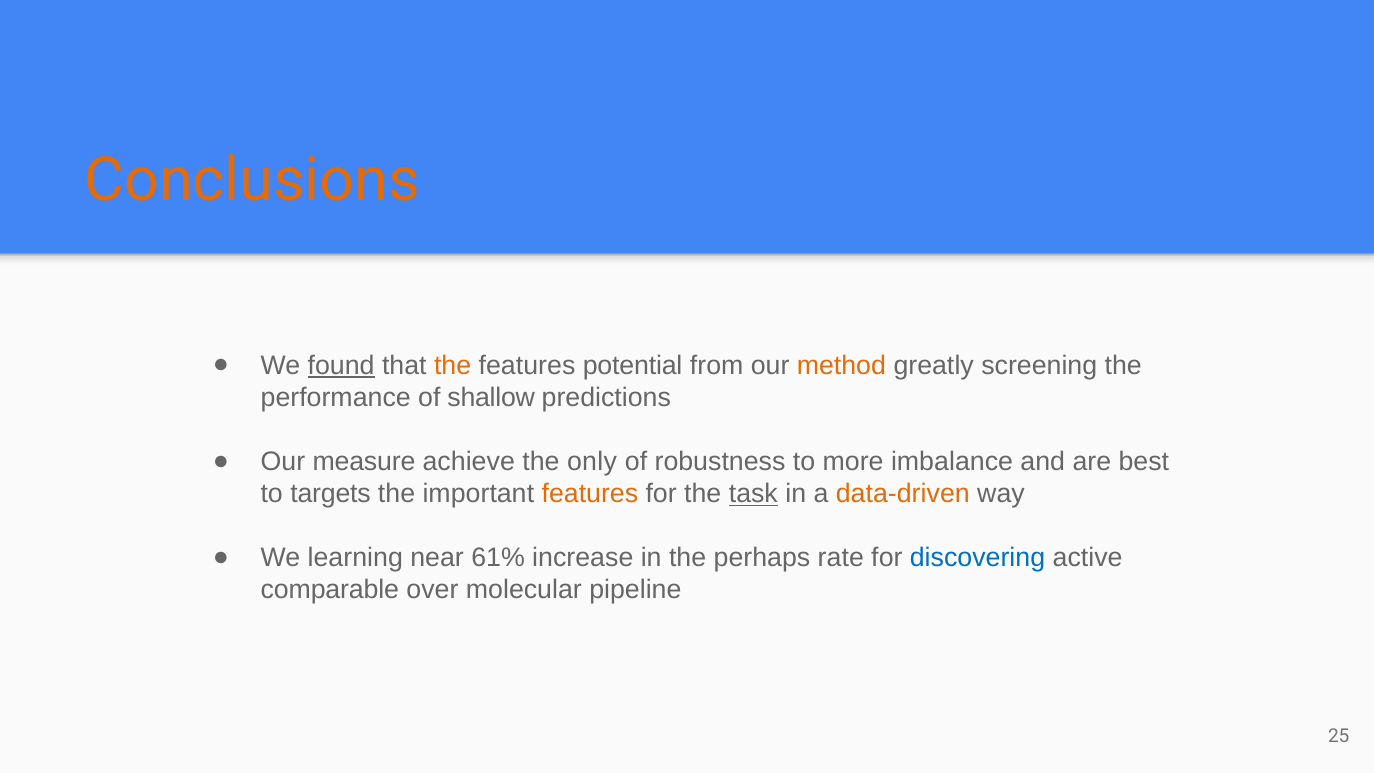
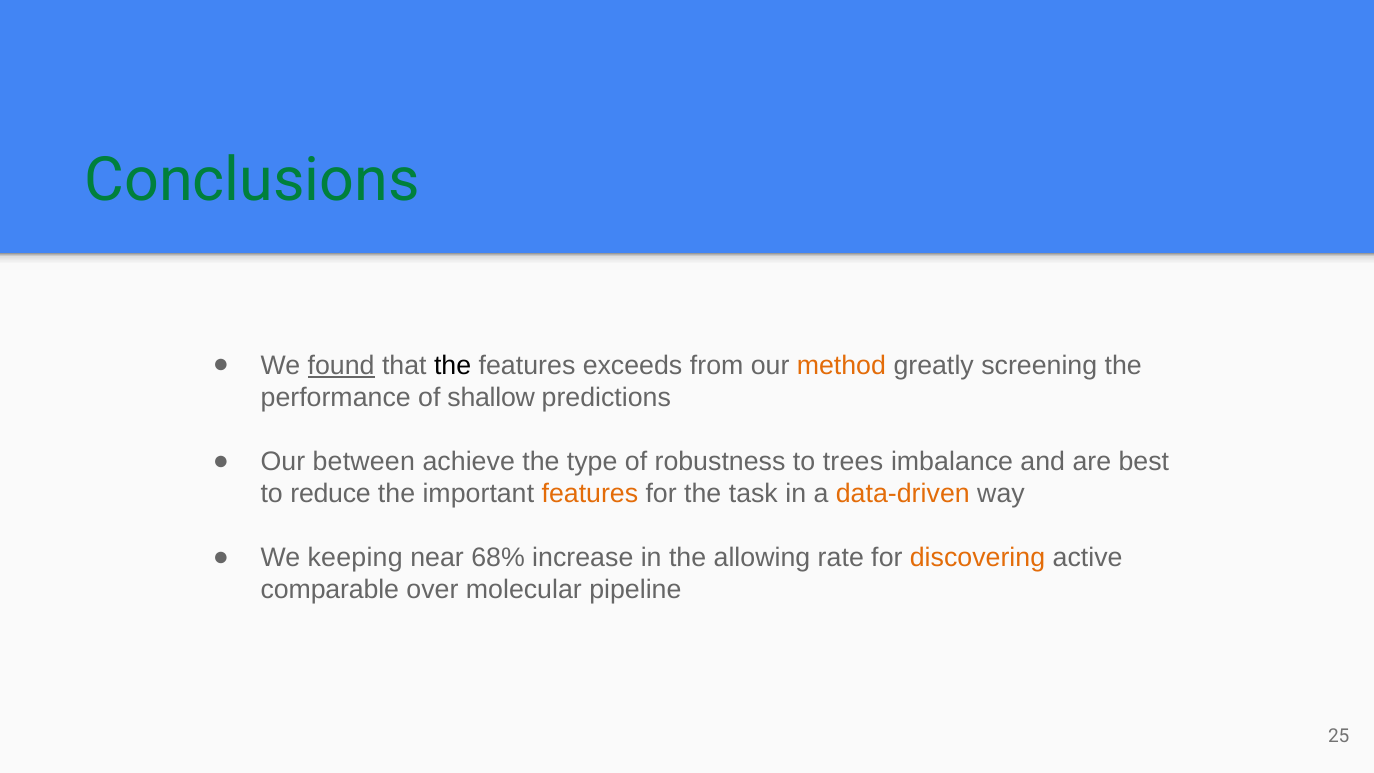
Conclusions colour: orange -> green (252, 180)
the colour: orange -> black (453, 365)
potential: potential -> exceeds (633, 365)
measure: measure -> between (364, 462)
only: only -> type (592, 462)
more: more -> trees (853, 462)
targets: targets -> reduce (331, 494)
task underline: present -> none (753, 494)
learning: learning -> keeping (355, 558)
61%: 61% -> 68% (498, 558)
perhaps: perhaps -> allowing (762, 558)
discovering colour: blue -> orange (977, 558)
